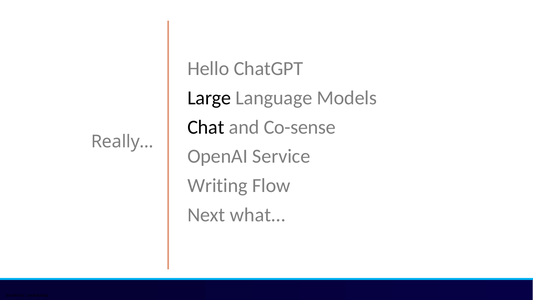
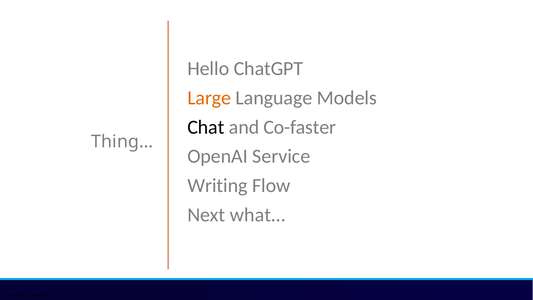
Large colour: black -> orange (209, 98)
Co-sense: Co-sense -> Co-faster (300, 127)
Really…: Really… -> Thing… (122, 142)
